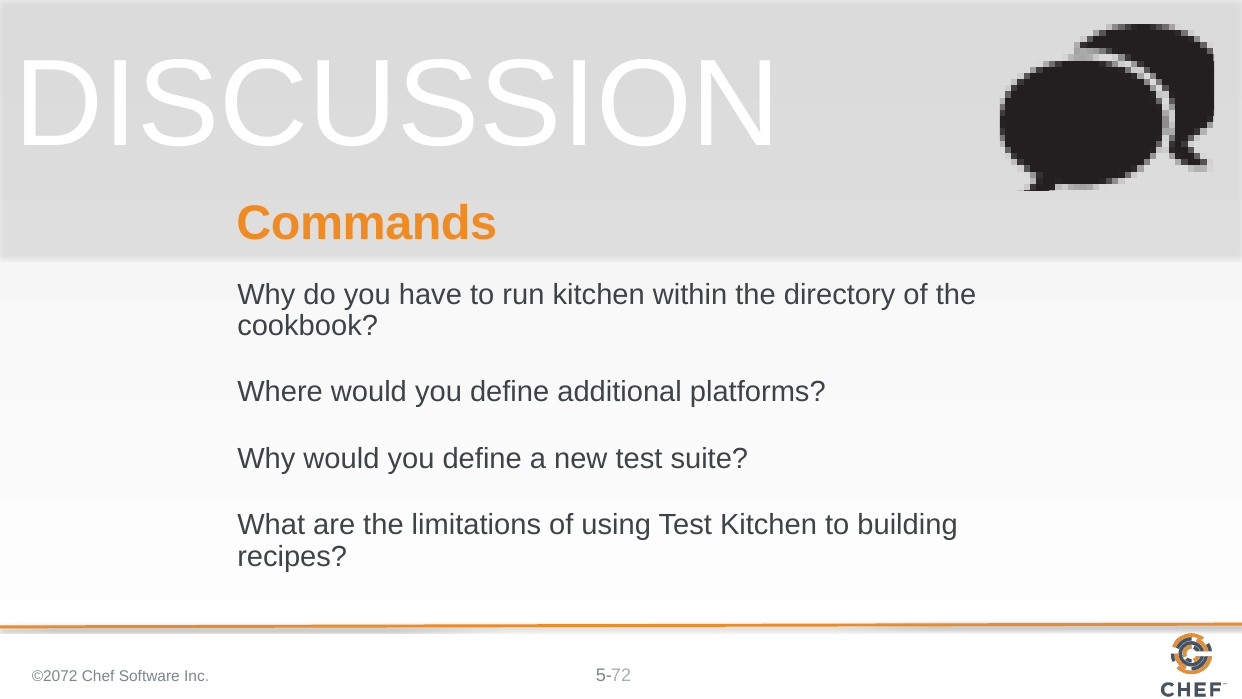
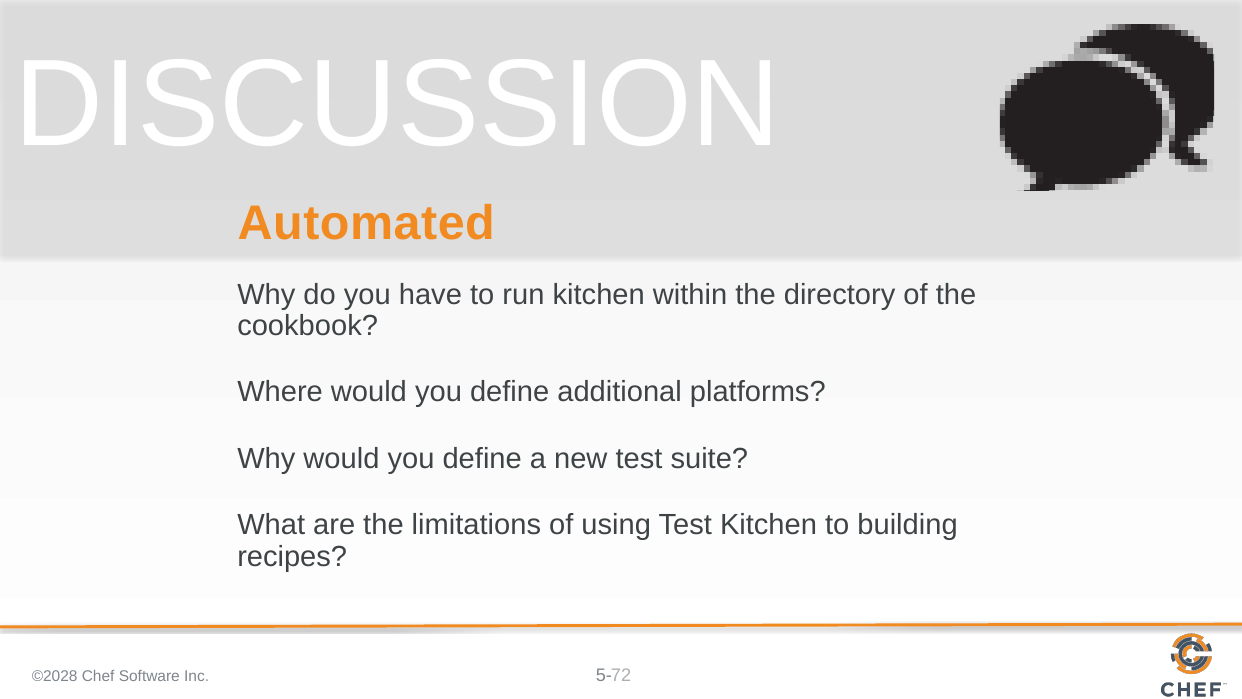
Commands: Commands -> Automated (366, 224)
©2072: ©2072 -> ©2028 (55, 676)
